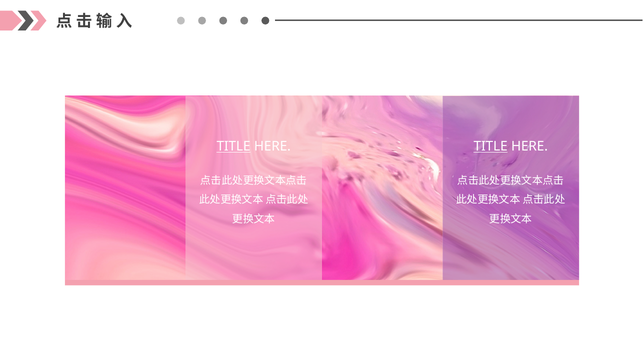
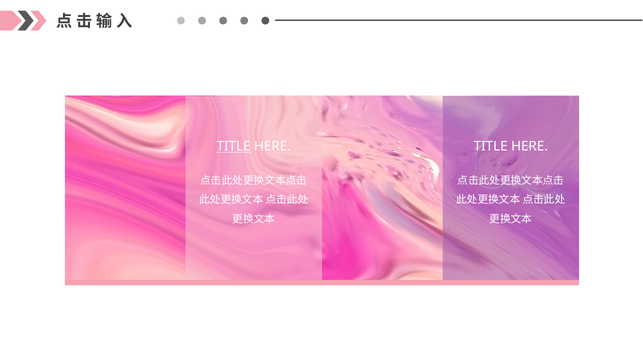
TITLE underline: present -> none (491, 146)
